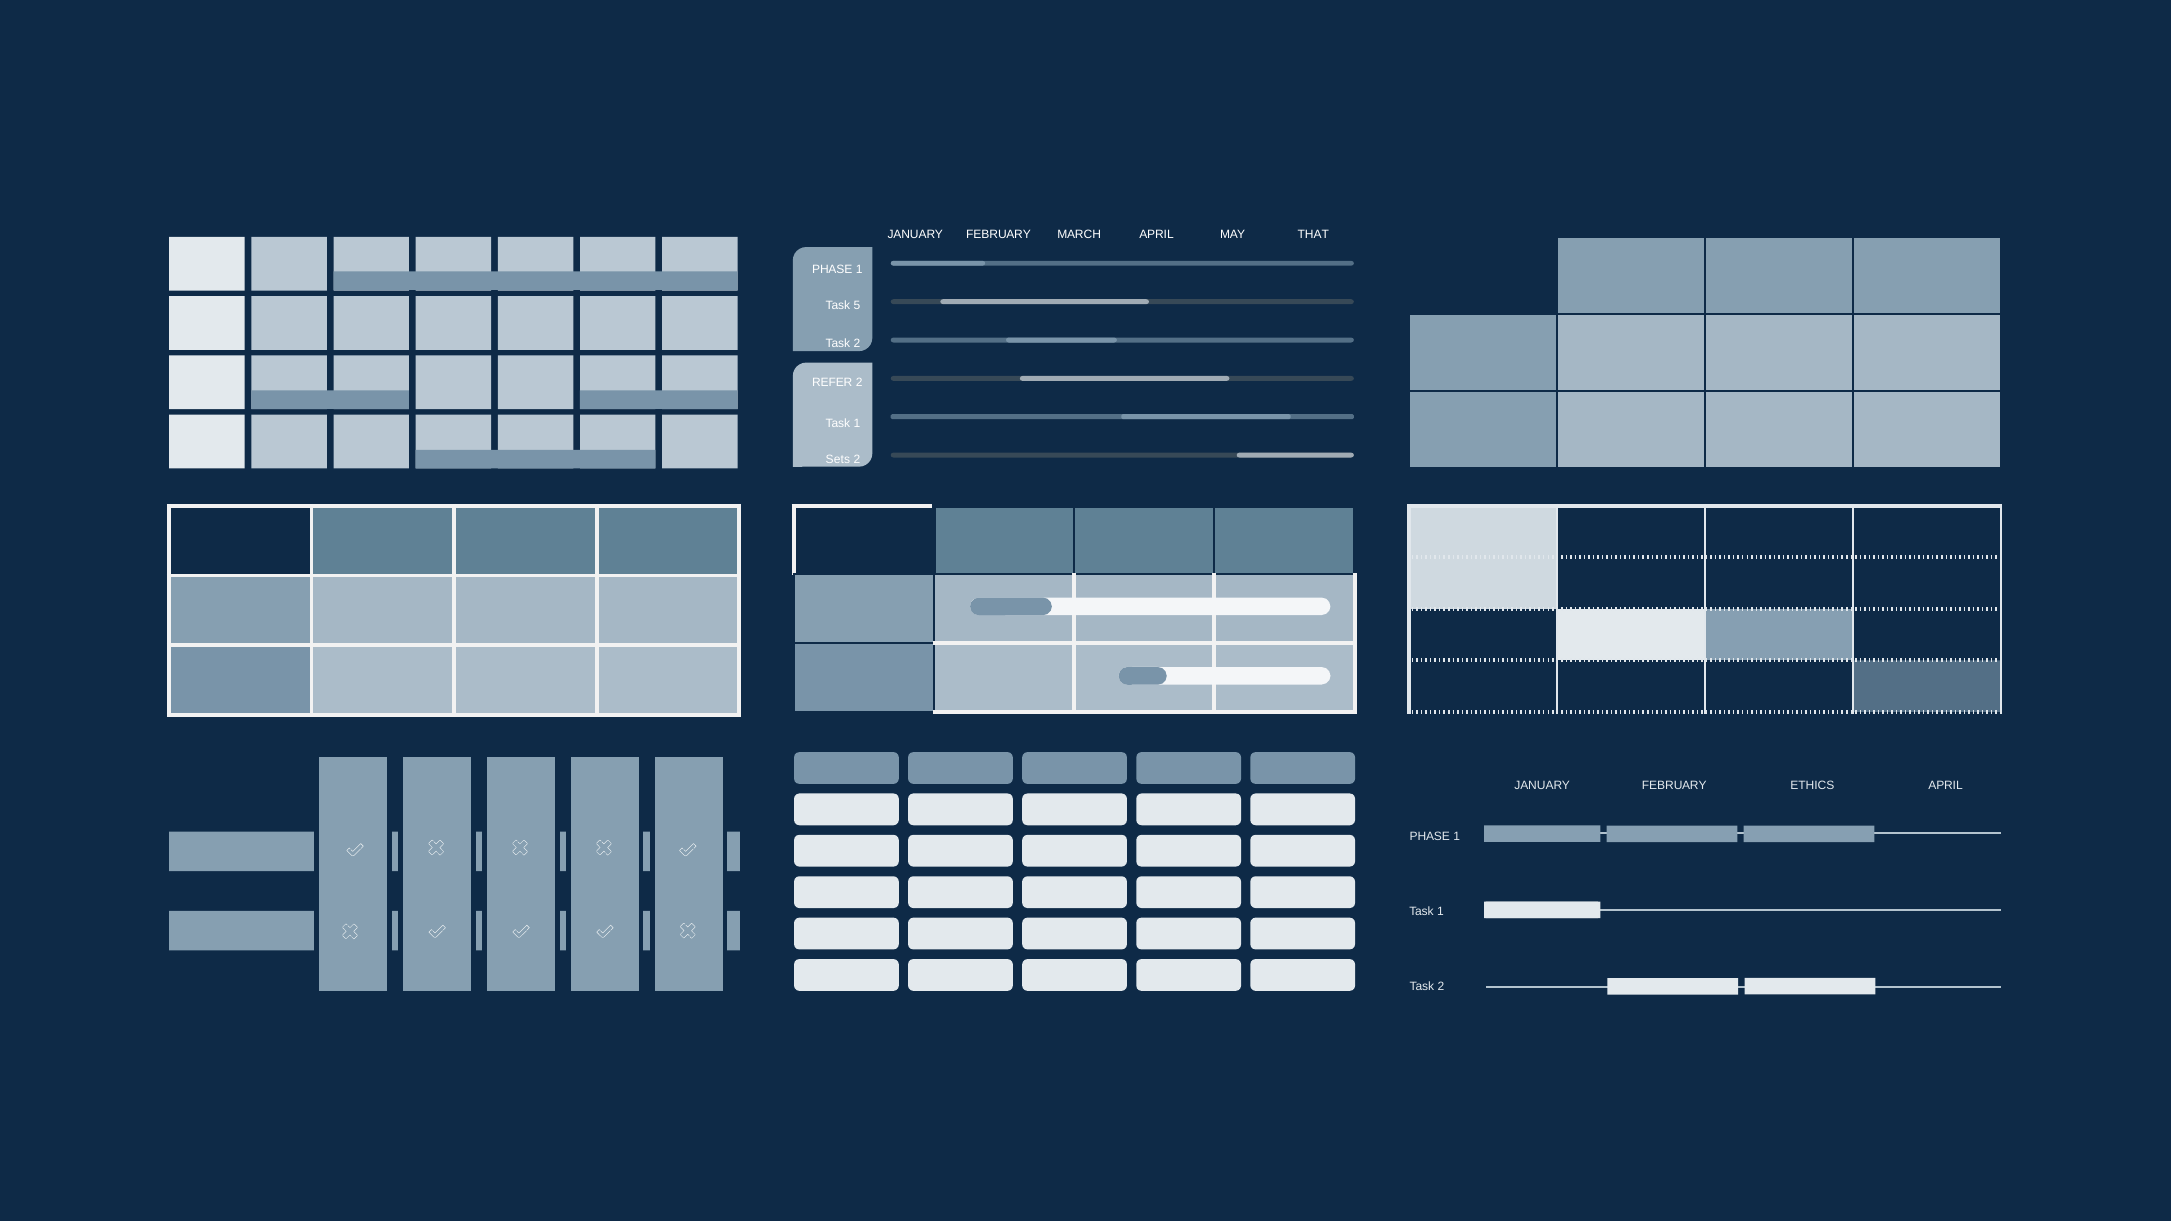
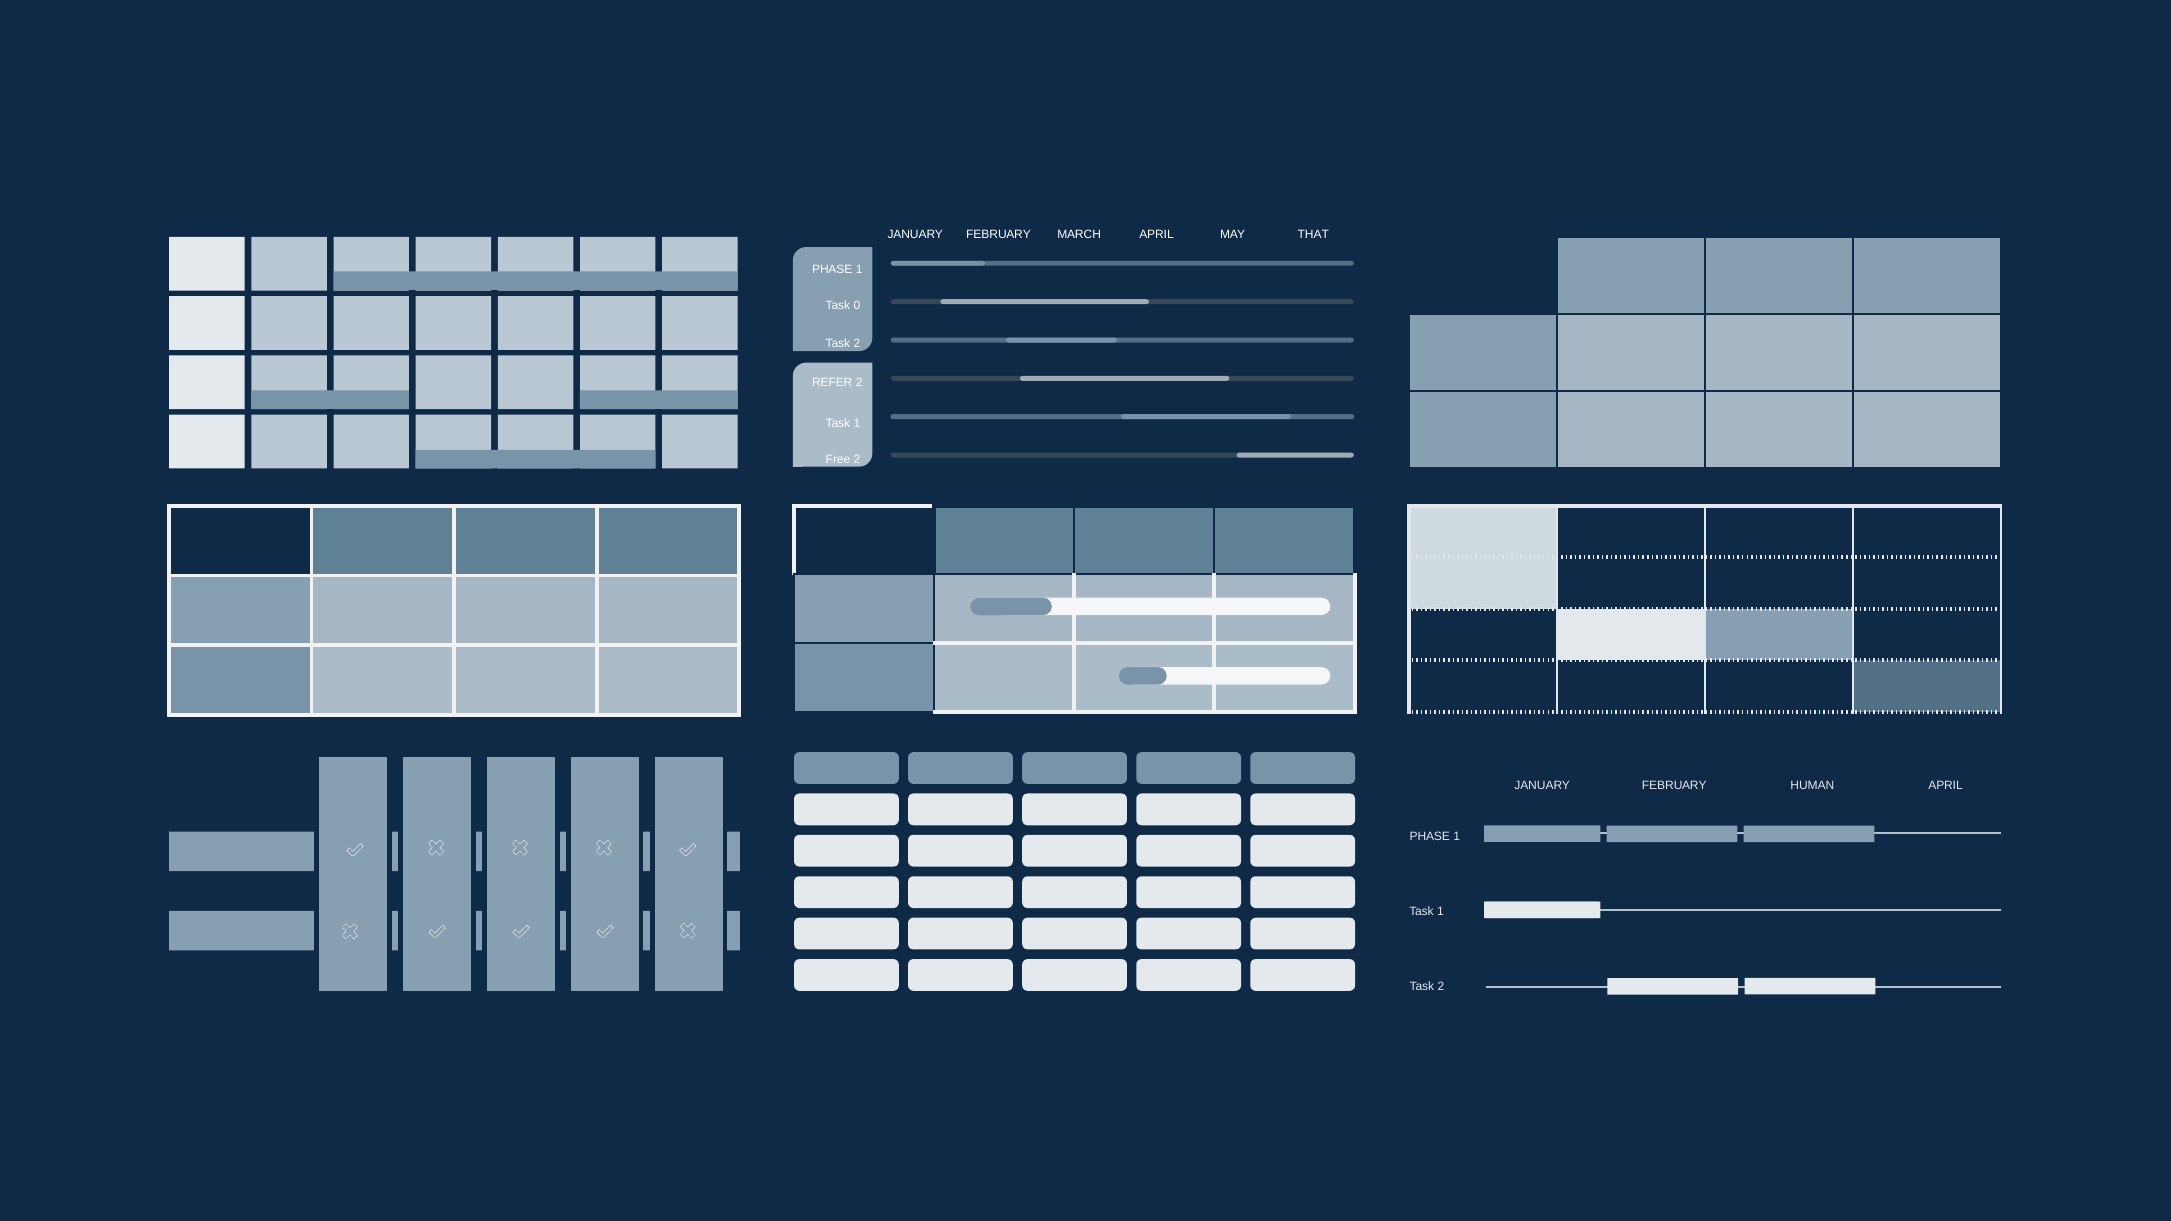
5: 5 -> 0 (857, 306)
Sets: Sets -> Free (838, 460)
ETHICS: ETHICS -> HUMAN (1812, 786)
